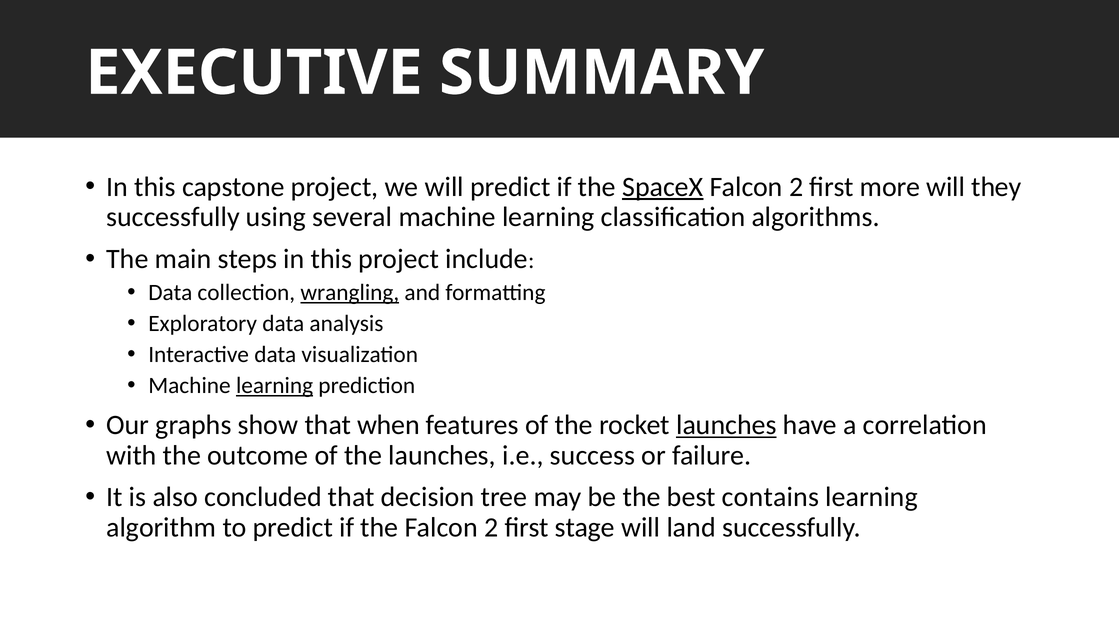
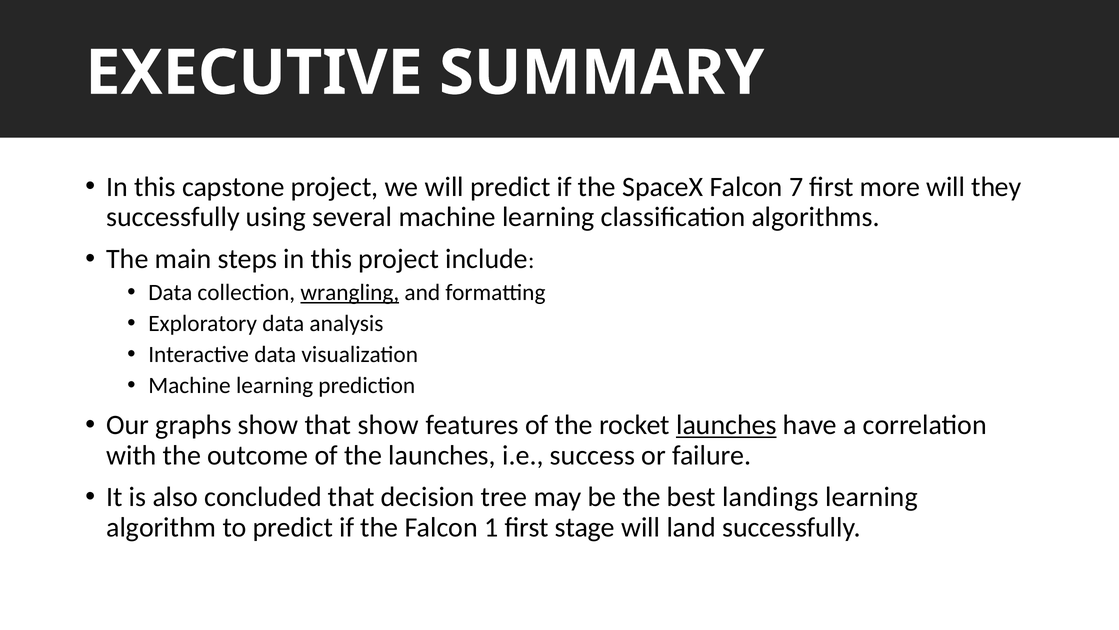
SpaceX underline: present -> none (663, 187)
2: 2 -> 7 (796, 187)
learning underline: present -> none (275, 385)
that when: when -> show (388, 425)
contains: contains -> landings (770, 497)
the Falcon 2: 2 -> 1 (491, 527)
